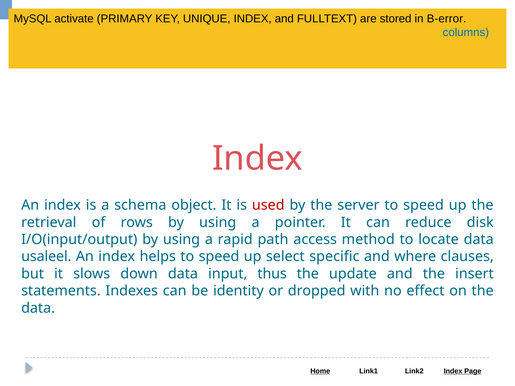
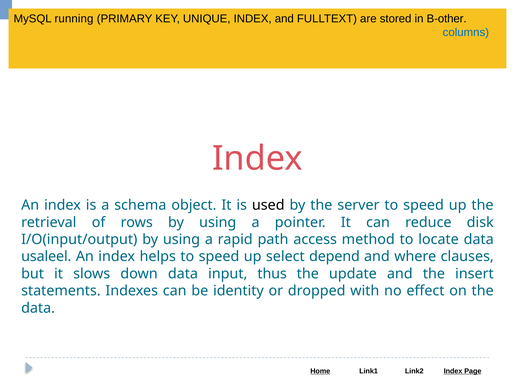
activate: activate -> running (74, 19)
B-error: B-error -> B-other (447, 19)
used colour: red -> black (268, 205)
specific: specific -> depend (334, 257)
